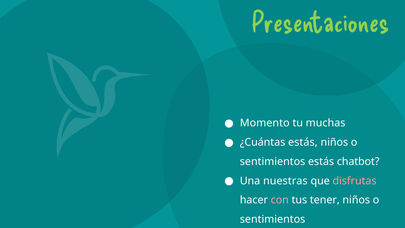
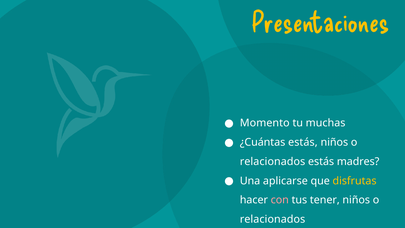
Presentaciones colour: light green -> yellow (321, 23)
sentimientos: sentimientos -> relacionados (273, 161)
chatbot: chatbot -> madres (358, 161)
nuestras: nuestras -> aplicarse (285, 181)
disfrutas colour: pink -> yellow (355, 181)
sentimientos: sentimientos -> relacionados (273, 219)
